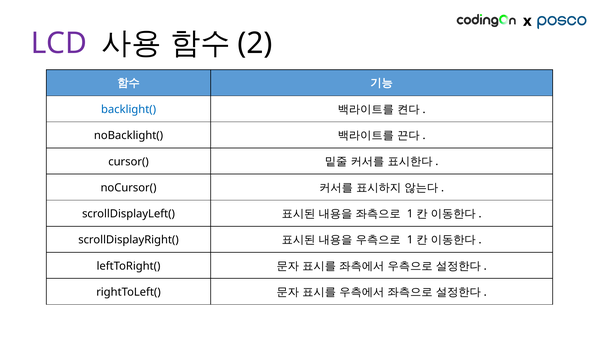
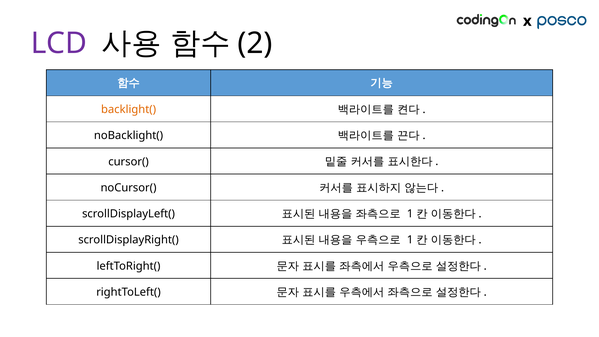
backlight( colour: blue -> orange (129, 109)
